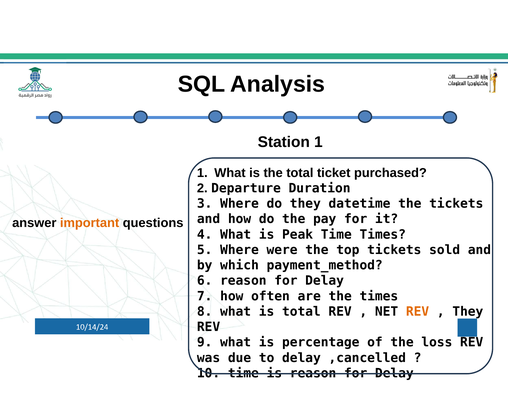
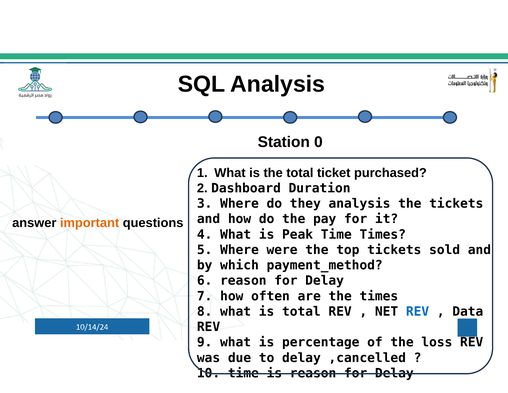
Station 1: 1 -> 0 (318, 142)
Departure: Departure -> Dashboard (246, 188)
they datetime: datetime -> analysis (360, 203)
REV colour: orange -> blue (418, 311)
They: They -> Data (468, 311)
